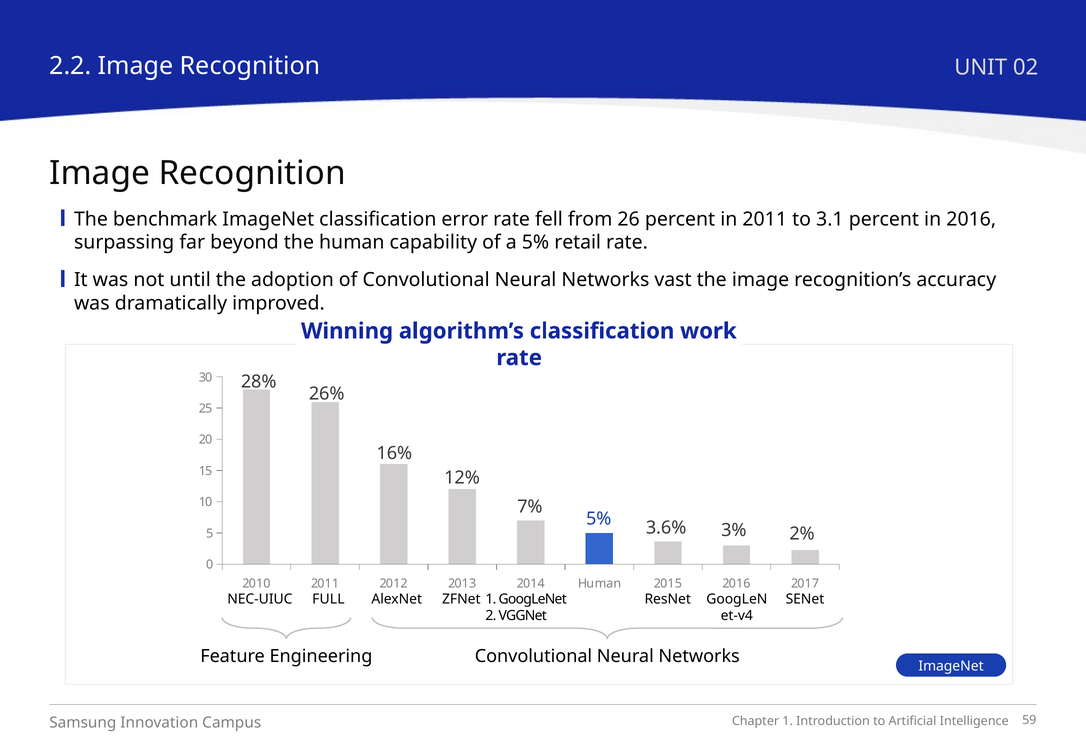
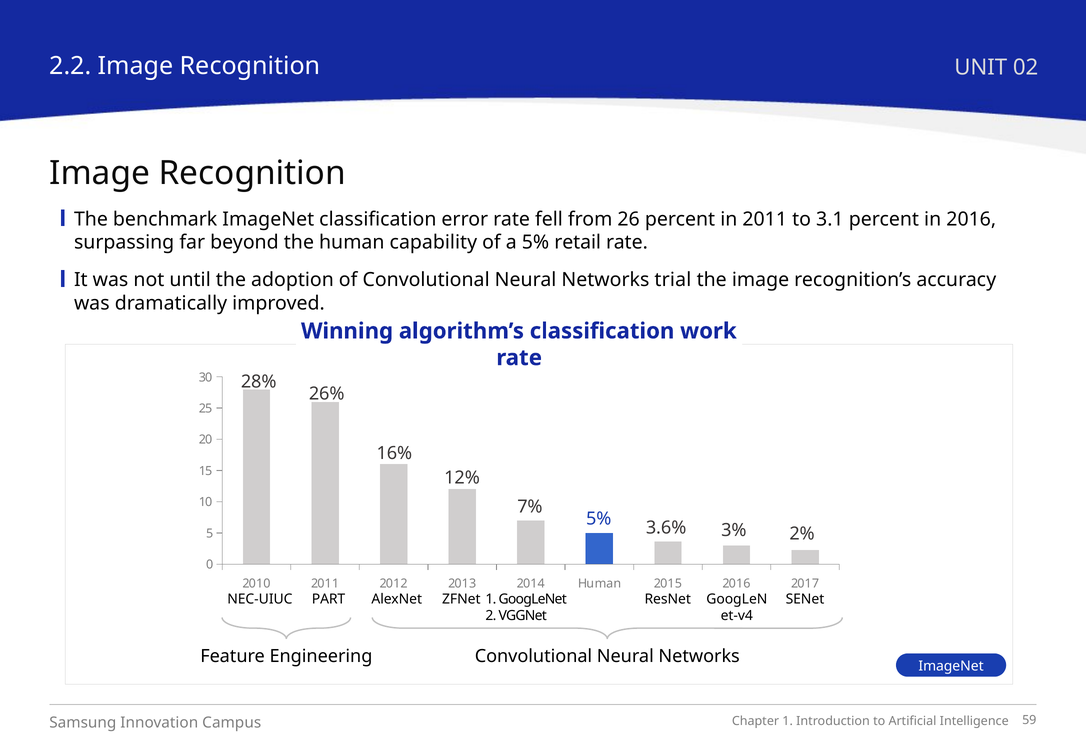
vast: vast -> trial (673, 280)
FULL: FULL -> PART (329, 599)
